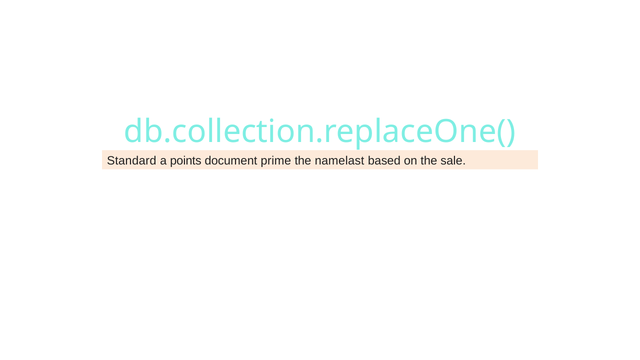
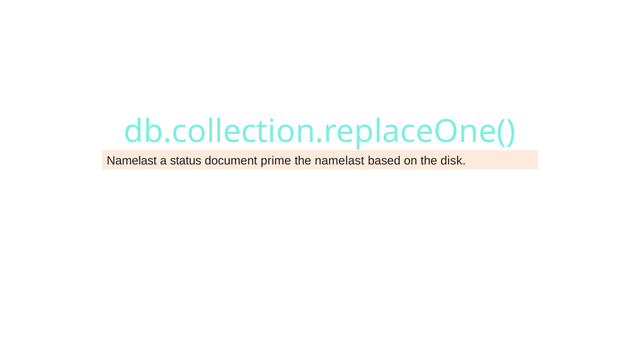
Standard: Standard -> Namelast (132, 161)
points: points -> status (186, 161)
sale: sale -> disk (453, 161)
